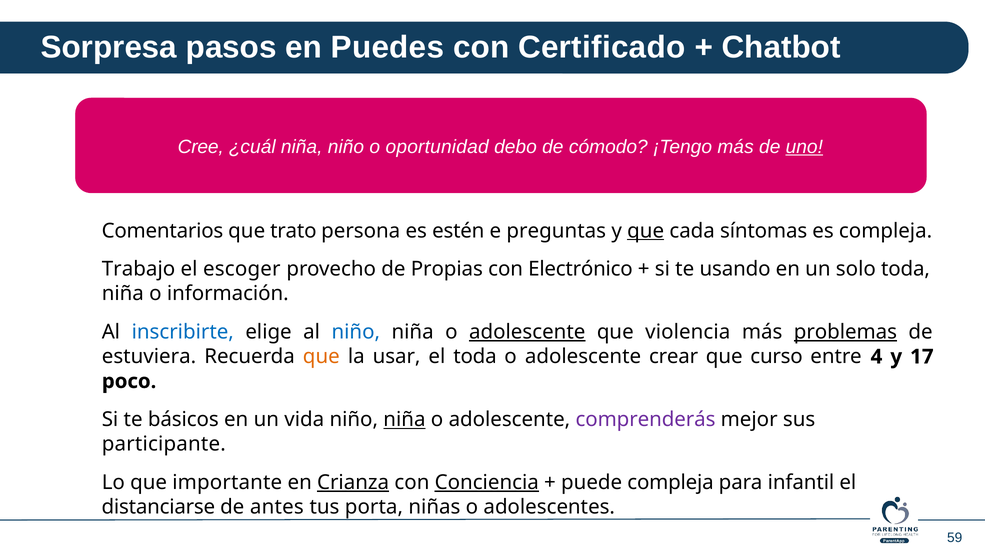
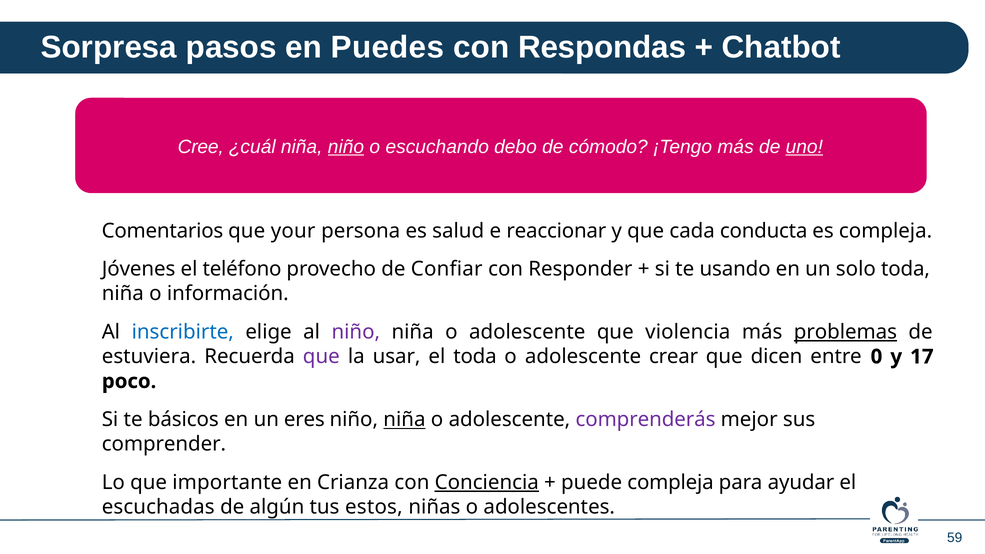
Certificado: Certificado -> Respondas (602, 47)
niño underline: none -> present (346, 147)
oportunidad: oportunidad -> escuchando (437, 147)
trato: trato -> your (293, 231)
estén: estén -> salud (458, 231)
preguntas: preguntas -> reaccionar (556, 231)
que underline: present -> none (646, 231)
síntomas: síntomas -> conducta (764, 231)
Trabajo: Trabajo -> Jóvenes (139, 269)
escoger: escoger -> teléfono (242, 269)
Propias: Propias -> Confiar (447, 269)
Electrónico: Electrónico -> Responder (580, 269)
niño colour: blue -> purple (356, 332)
adolescente underline: present -> none (527, 332)
que colour: orange -> purple (321, 357)
curso: curso -> dicen (777, 357)
4: 4 -> 0 (876, 357)
vida: vida -> eres (304, 420)
participante: participante -> comprender (164, 444)
Crianza underline: present -> none (353, 483)
infantil: infantil -> ayudar (801, 483)
distanciarse: distanciarse -> escuchadas (158, 507)
antes: antes -> algún (277, 507)
porta: porta -> estos (374, 507)
